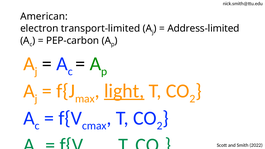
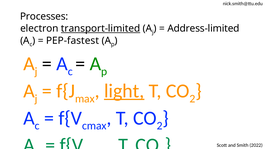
American: American -> Processes (44, 16)
transport-limited underline: none -> present (101, 28)
PEP-carbon: PEP-carbon -> PEP-fastest (73, 41)
